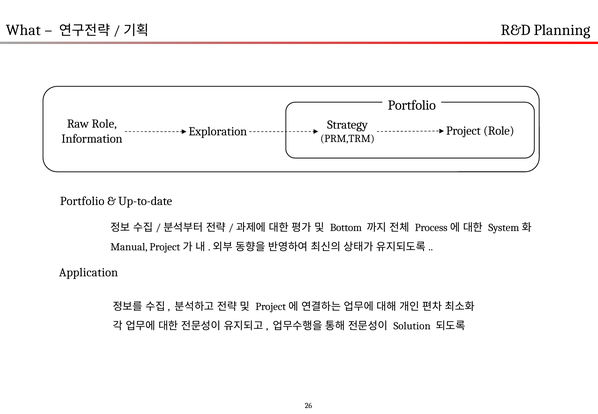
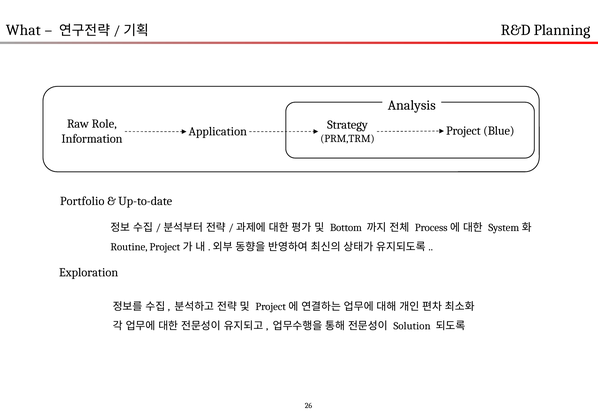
Portfolio: Portfolio -> Analysis (412, 105)
Exploration: Exploration -> Application (218, 131)
Project Role: Role -> Blue (499, 131)
Manual: Manual -> Routine (129, 247)
Application: Application -> Exploration (89, 273)
